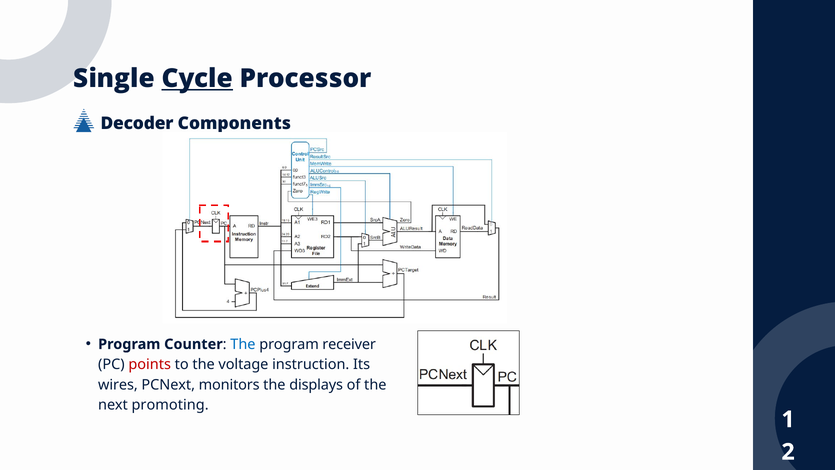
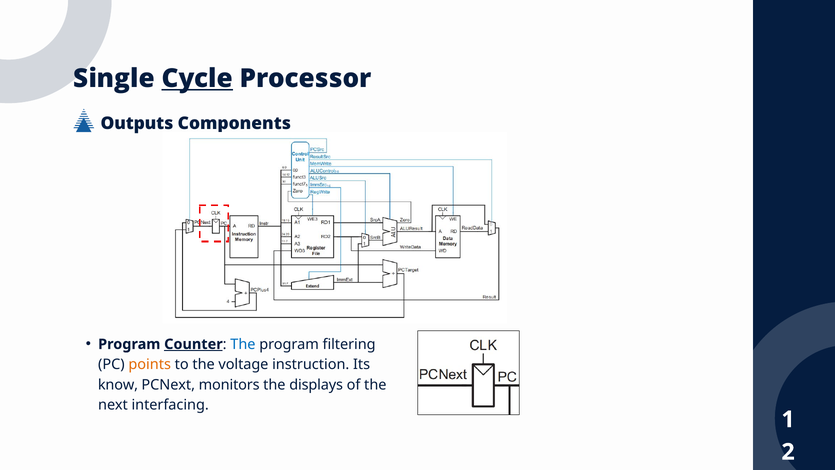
Decoder: Decoder -> Outputs (137, 124)
Counter underline: none -> present (193, 344)
receiver: receiver -> filtering (349, 344)
points colour: red -> orange (150, 364)
wires: wires -> know (118, 385)
promoting: promoting -> interfacing (170, 405)
